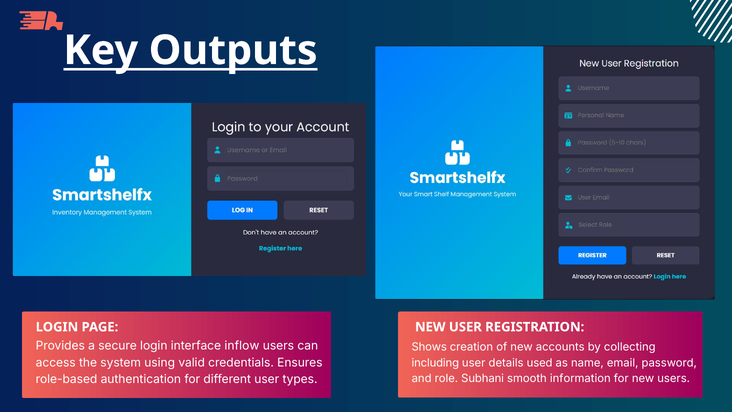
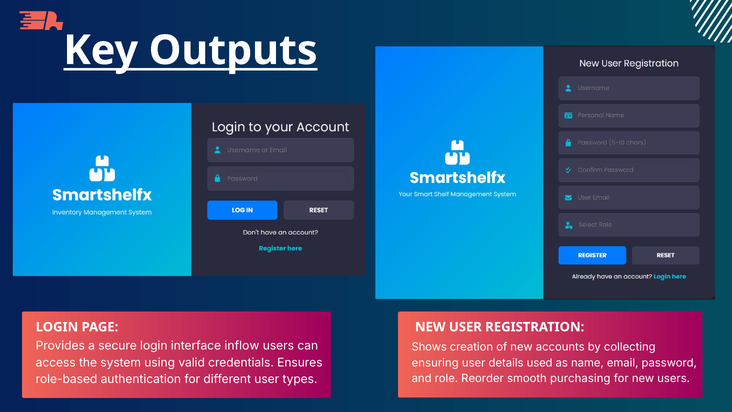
including: including -> ensuring (435, 363)
Subhani: Subhani -> Reorder (483, 378)
information: information -> purchasing (580, 378)
